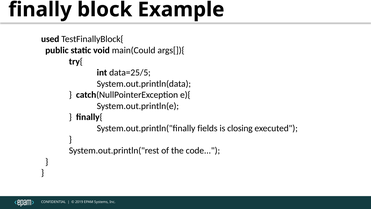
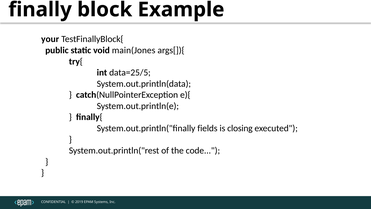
used: used -> your (50, 39)
main(Could: main(Could -> main(Jones (134, 50)
